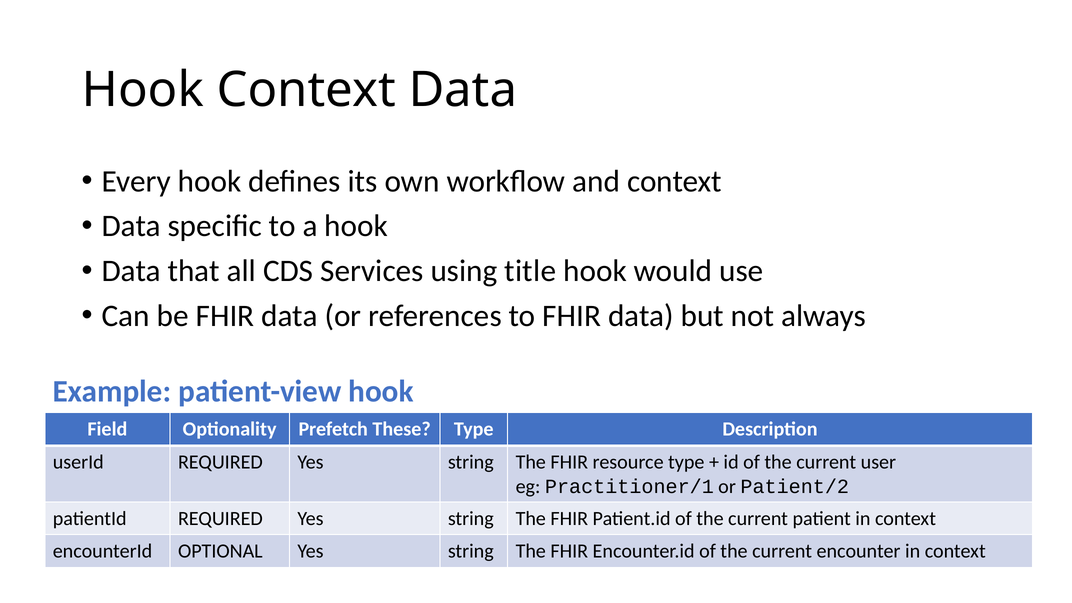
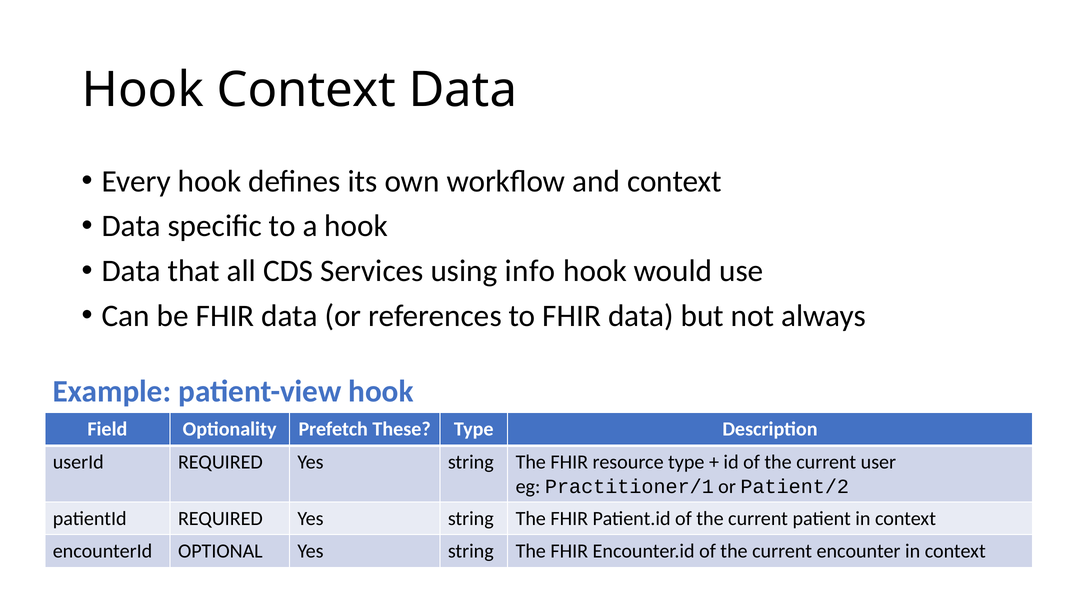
title: title -> info (530, 271)
